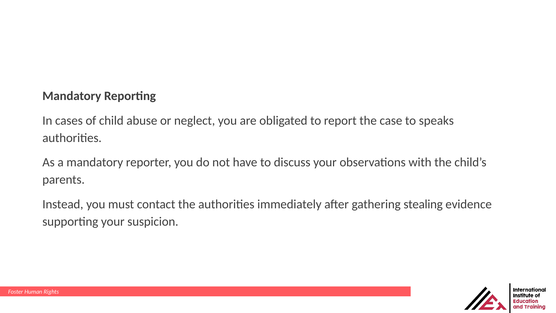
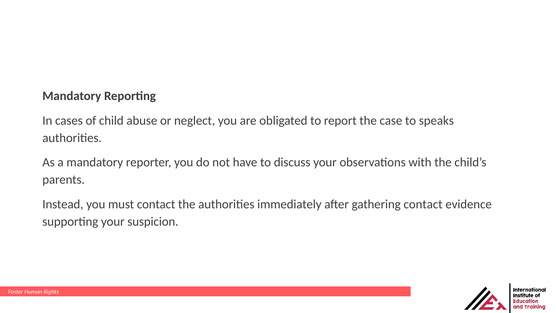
gathering stealing: stealing -> contact (423, 204)
